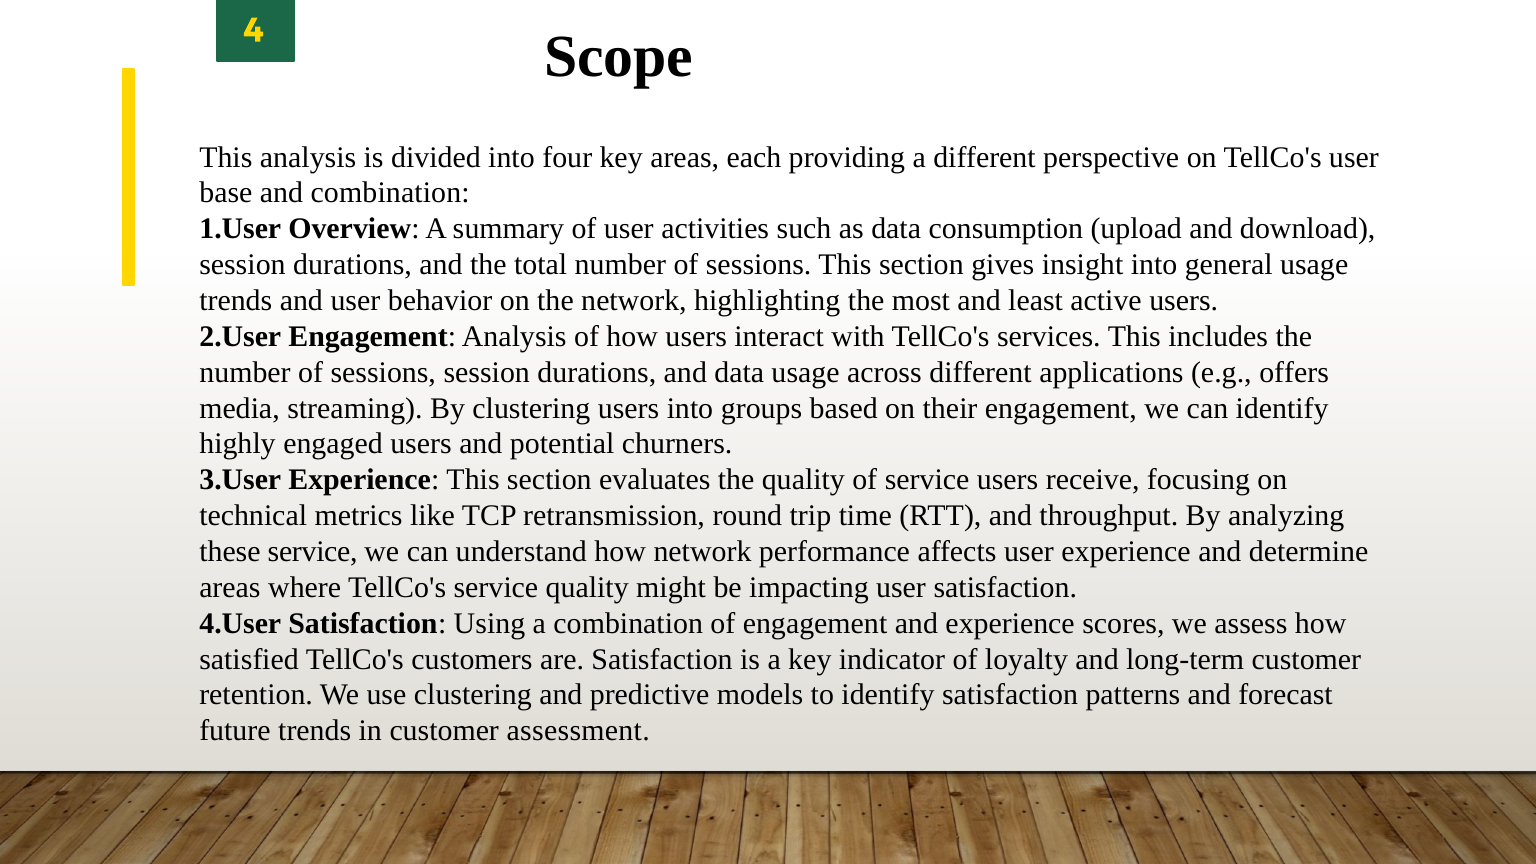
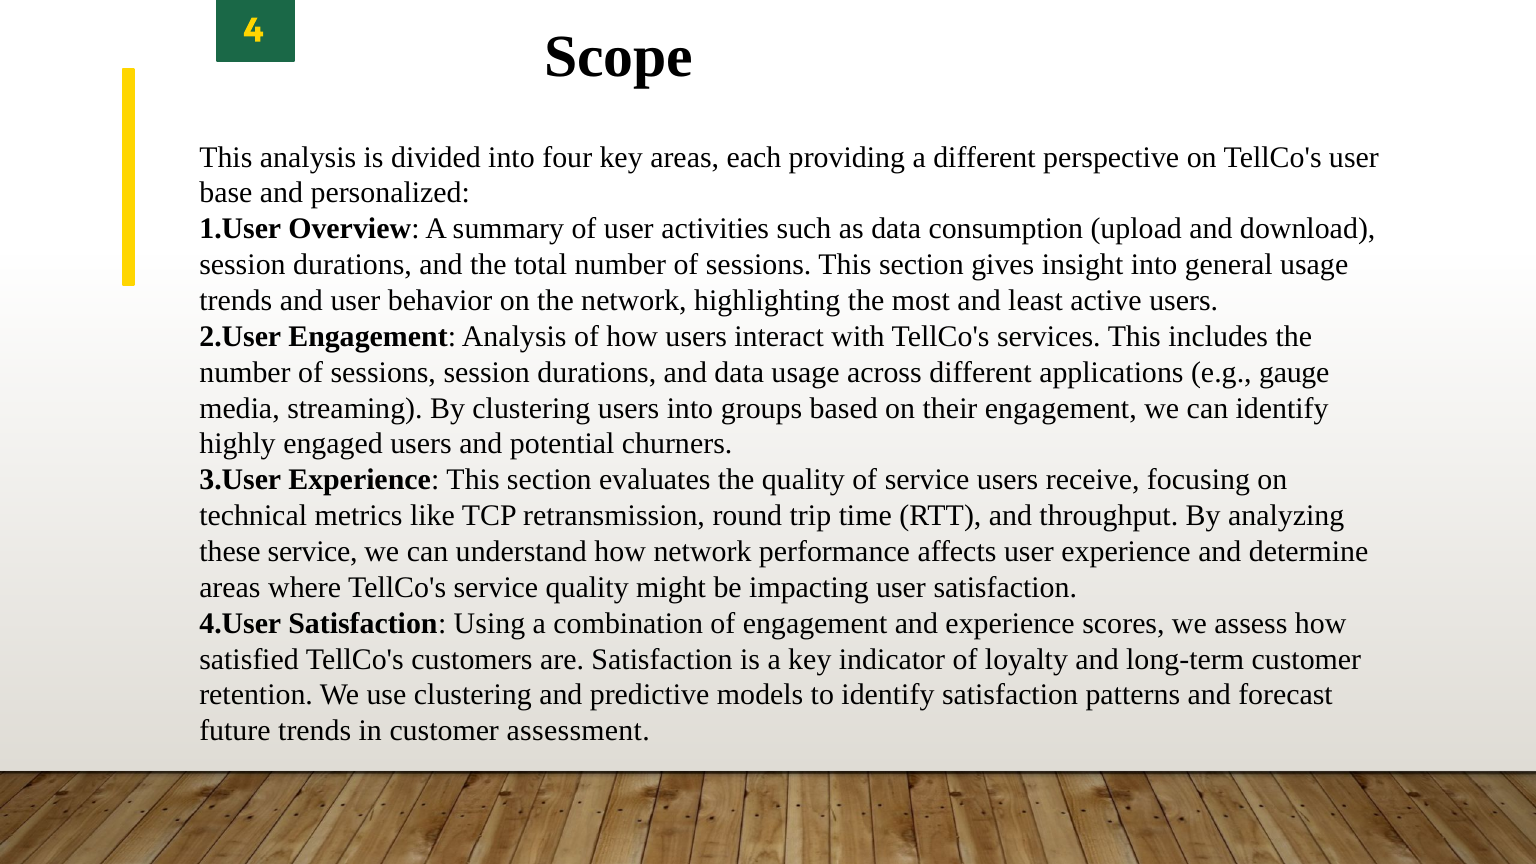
and combination: combination -> personalized (390, 193)
offers: offers -> gauge (1294, 372)
